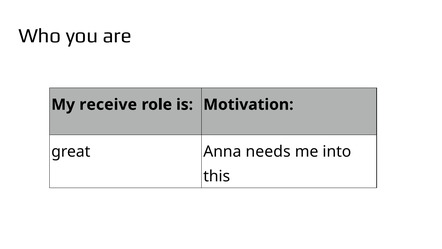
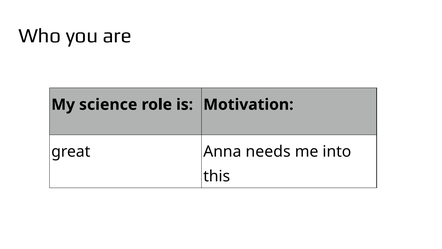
receive: receive -> science (108, 104)
